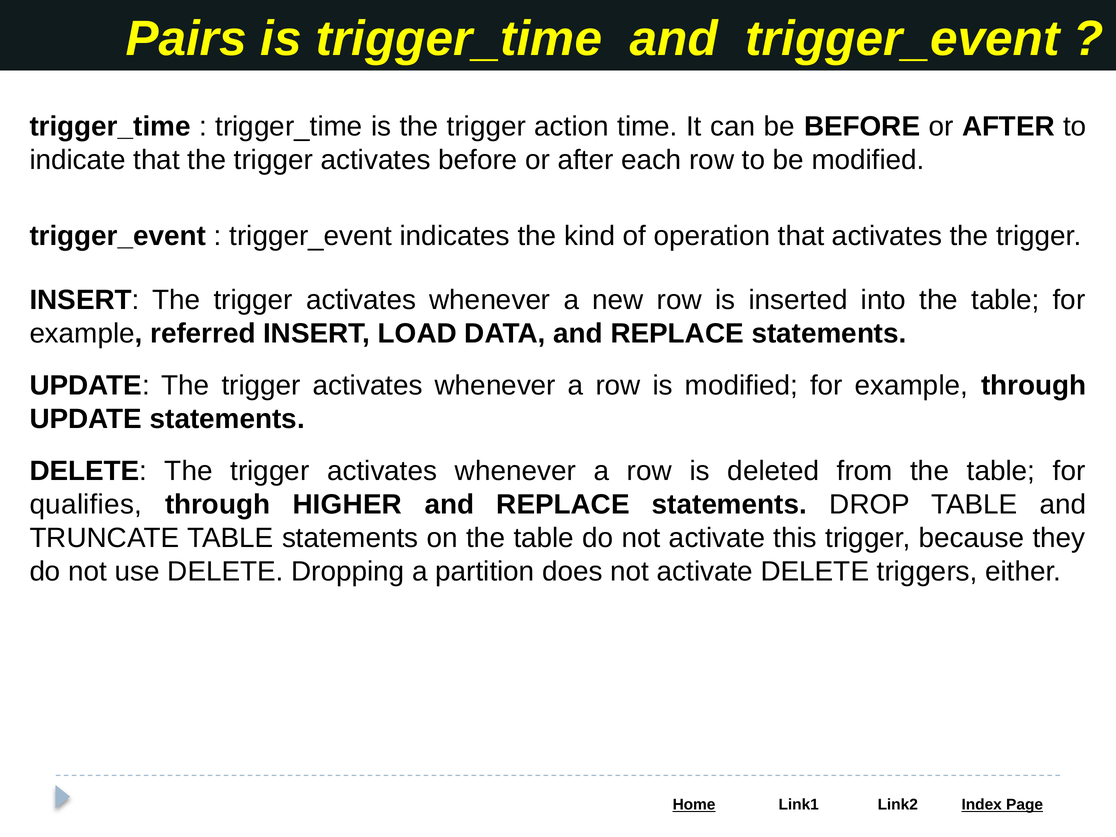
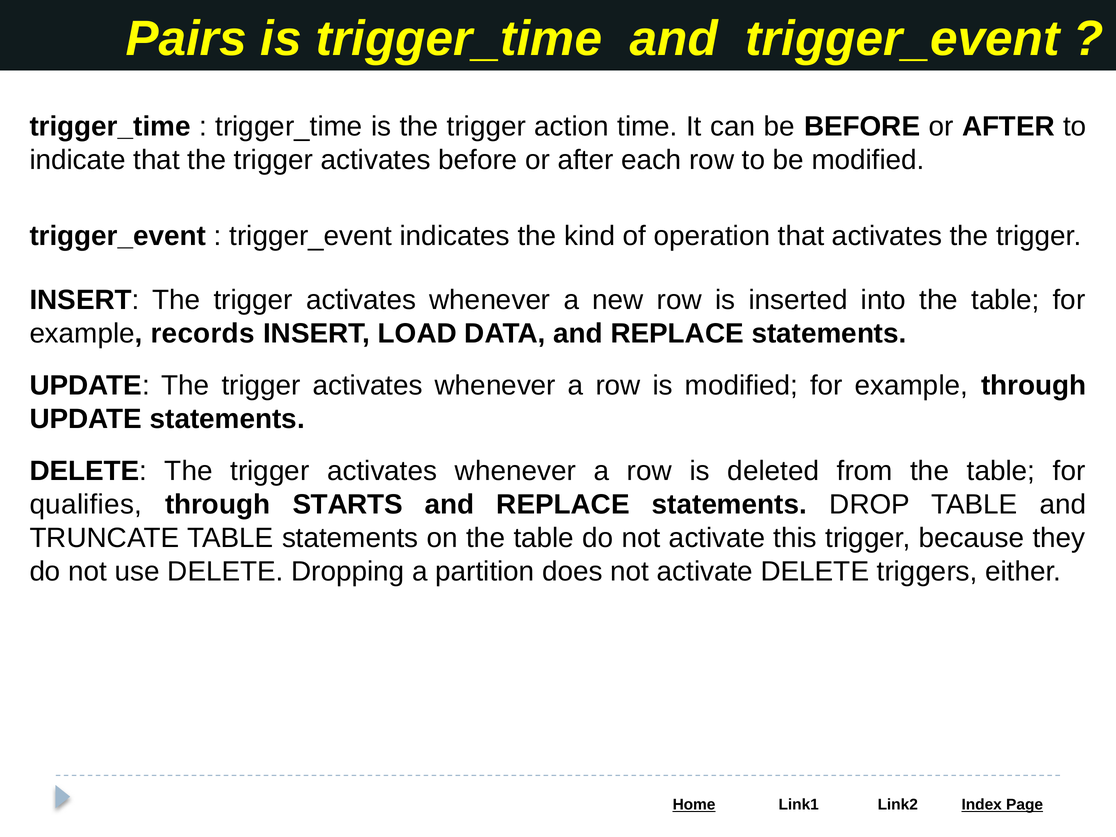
referred: referred -> records (203, 334)
HIGHER: HIGHER -> STARTS (348, 505)
